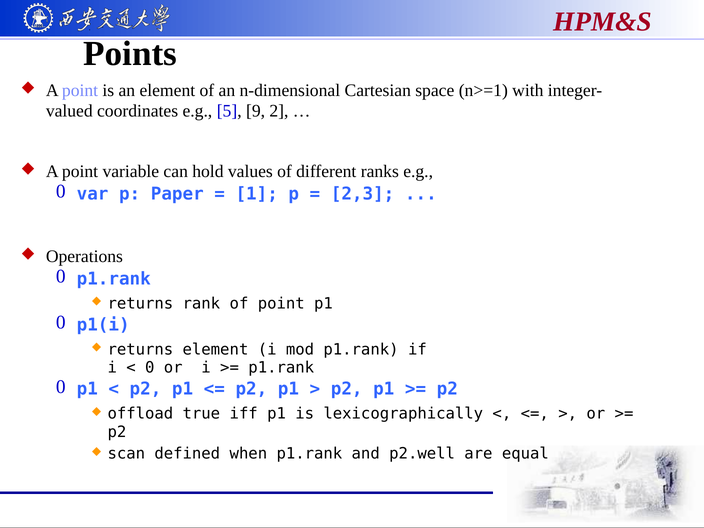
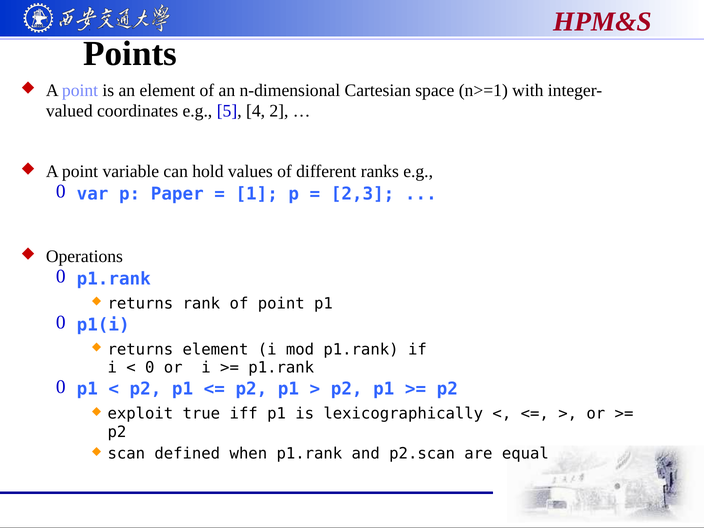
9: 9 -> 4 (256, 111)
offload: offload -> exploit (140, 414)
p2.well: p2.well -> p2.scan (422, 454)
